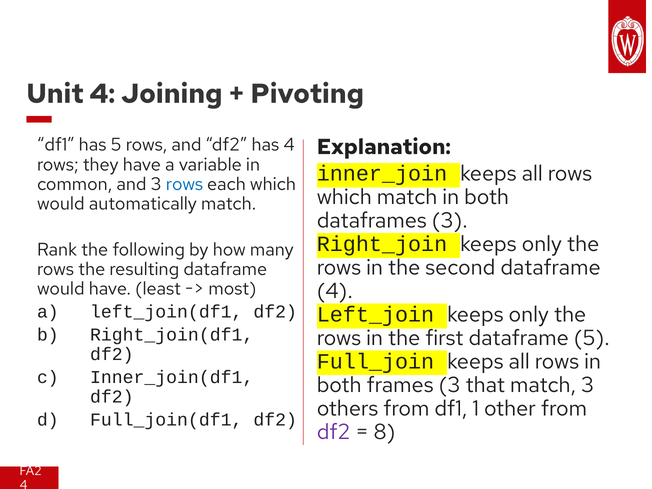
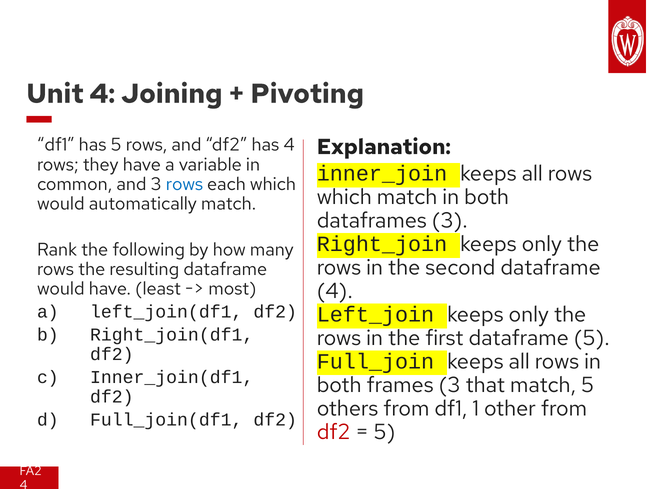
match 3: 3 -> 5 (588, 385)
df2 colour: purple -> red (334, 432)
8: 8 -> 5 (384, 432)
